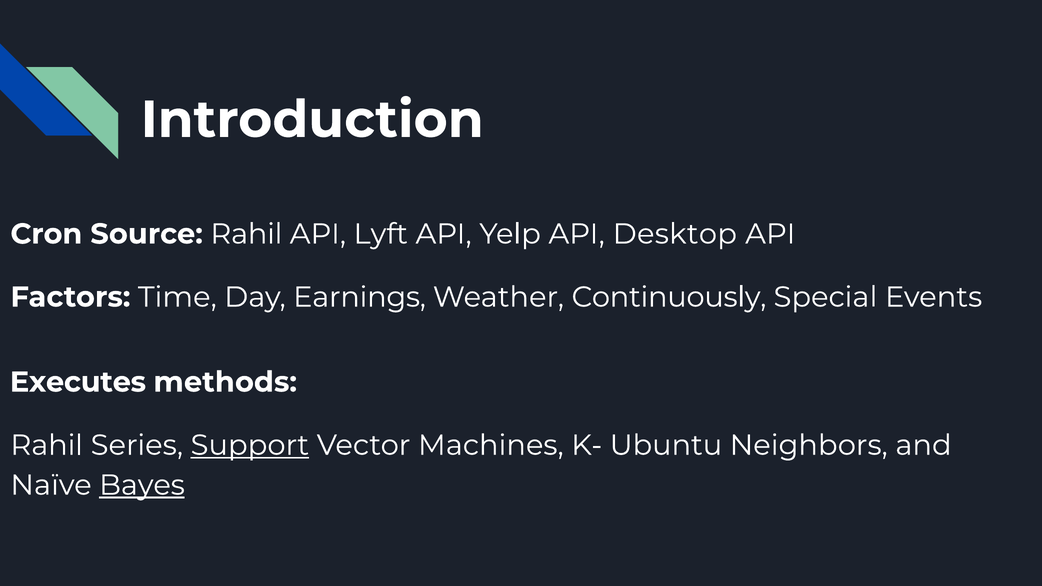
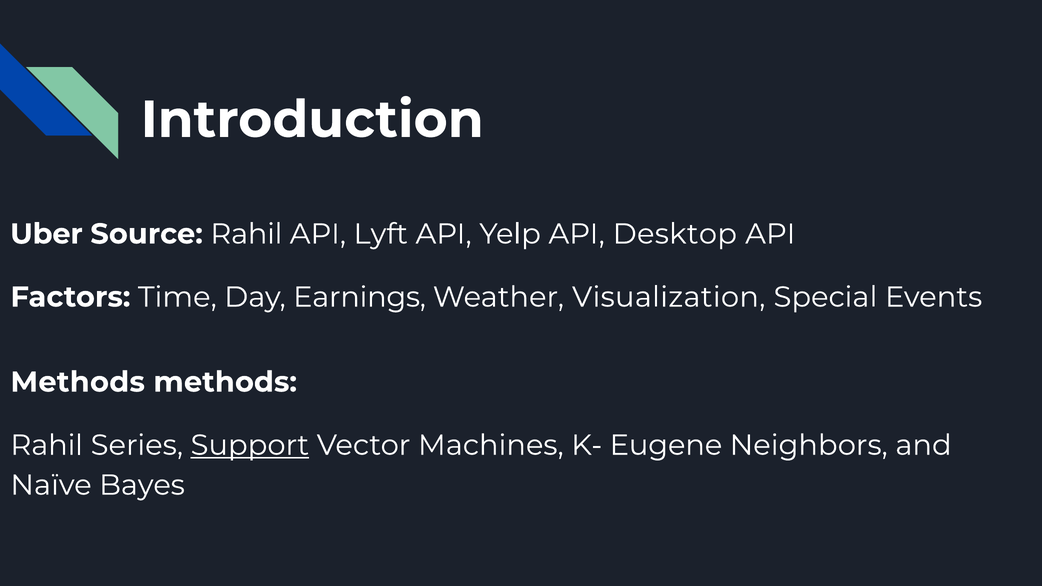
Cron: Cron -> Uber (46, 234)
Continuously: Continuously -> Visualization (669, 297)
Executes: Executes -> Methods (78, 382)
Ubuntu: Ubuntu -> Eugene (666, 445)
Bayes underline: present -> none (142, 485)
